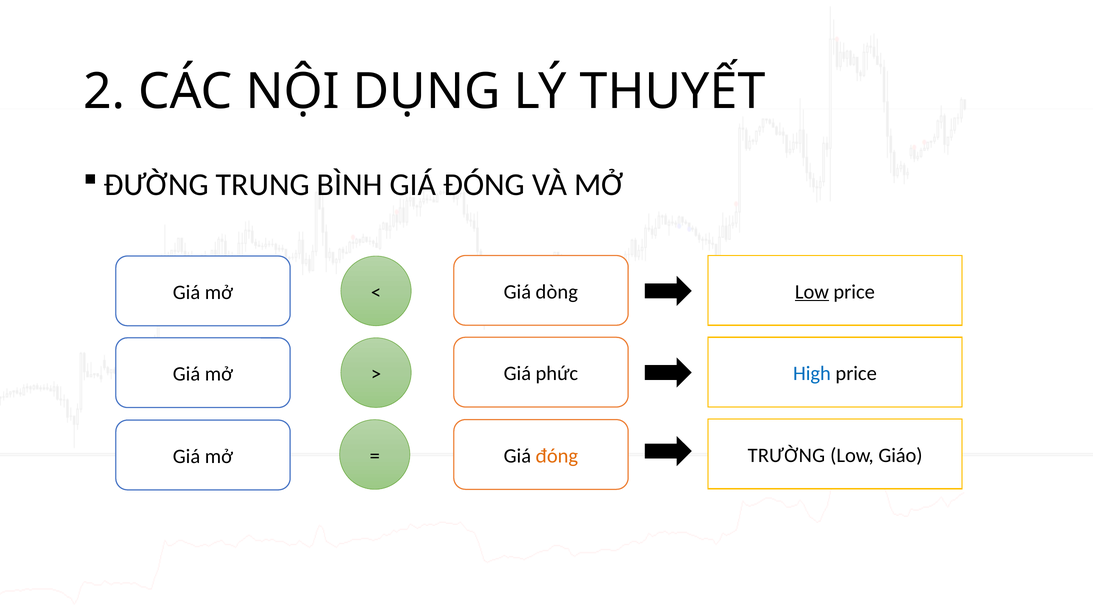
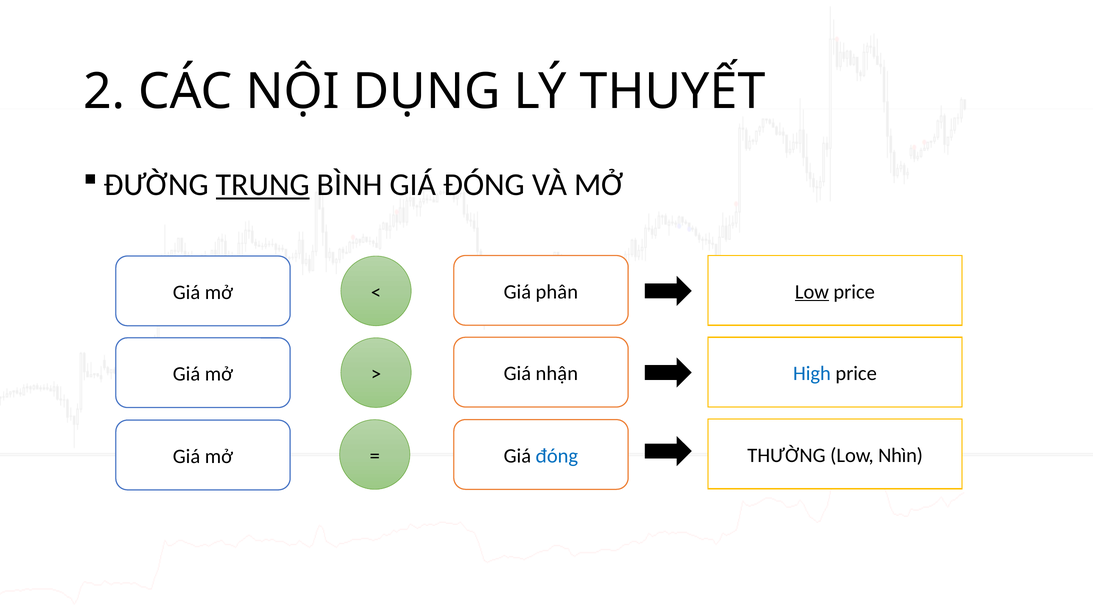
TRUNG underline: none -> present (263, 185)
dòng: dòng -> phân (557, 292)
phức: phức -> nhận (557, 373)
TRƯỜNG: TRƯỜNG -> THƯỜNG (786, 455)
Giáo: Giáo -> Nhìn (901, 455)
đóng colour: orange -> blue (557, 456)
